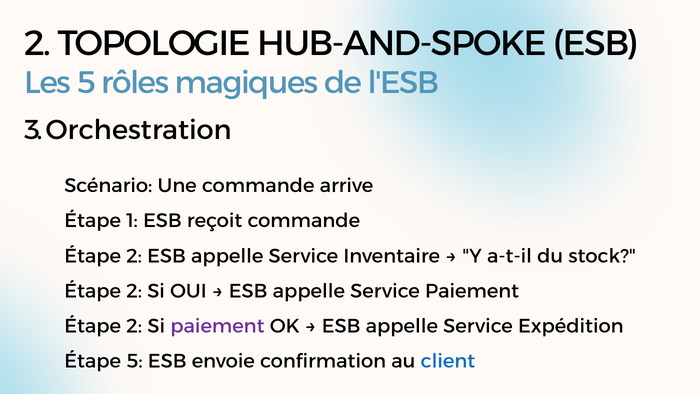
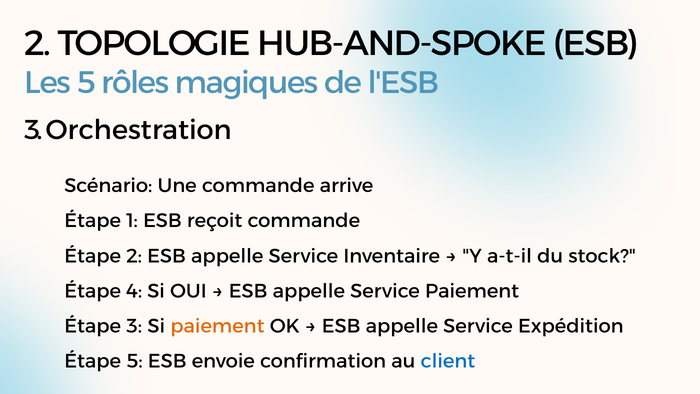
2: 2 -> 4 (134, 291)
2: 2 -> 3 (134, 326)
paiement colour: purple -> orange (217, 326)
